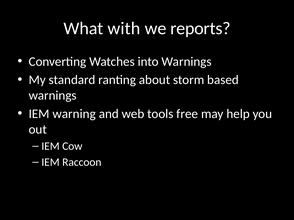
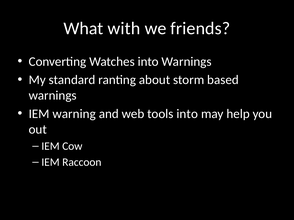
reports: reports -> friends (200, 28)
tools free: free -> into (187, 114)
